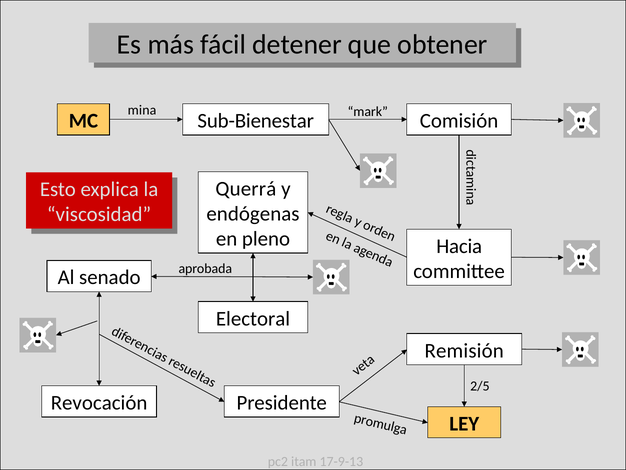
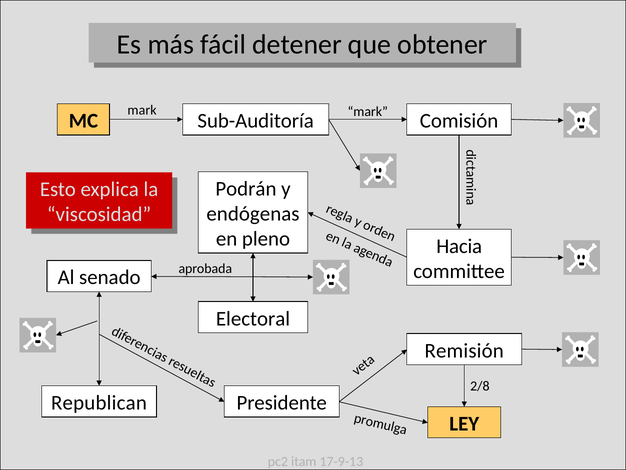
mina: mina -> mark (142, 110)
Sub-Bienestar: Sub-Bienestar -> Sub-Auditoría (256, 121)
Querrá: Querrá -> Podrán (246, 189)
2/5: 2/5 -> 2/8 (480, 386)
Revocación: Revocación -> Republican (99, 402)
